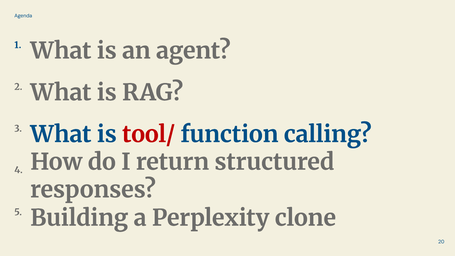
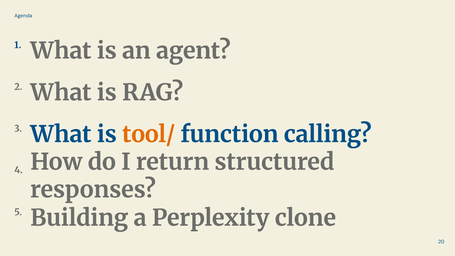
tool/ colour: red -> orange (149, 134)
